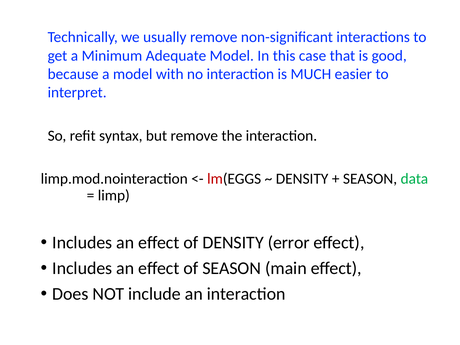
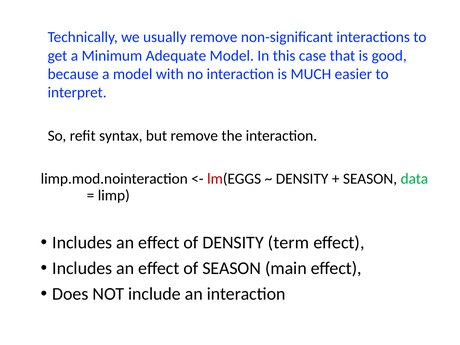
error: error -> term (289, 243)
